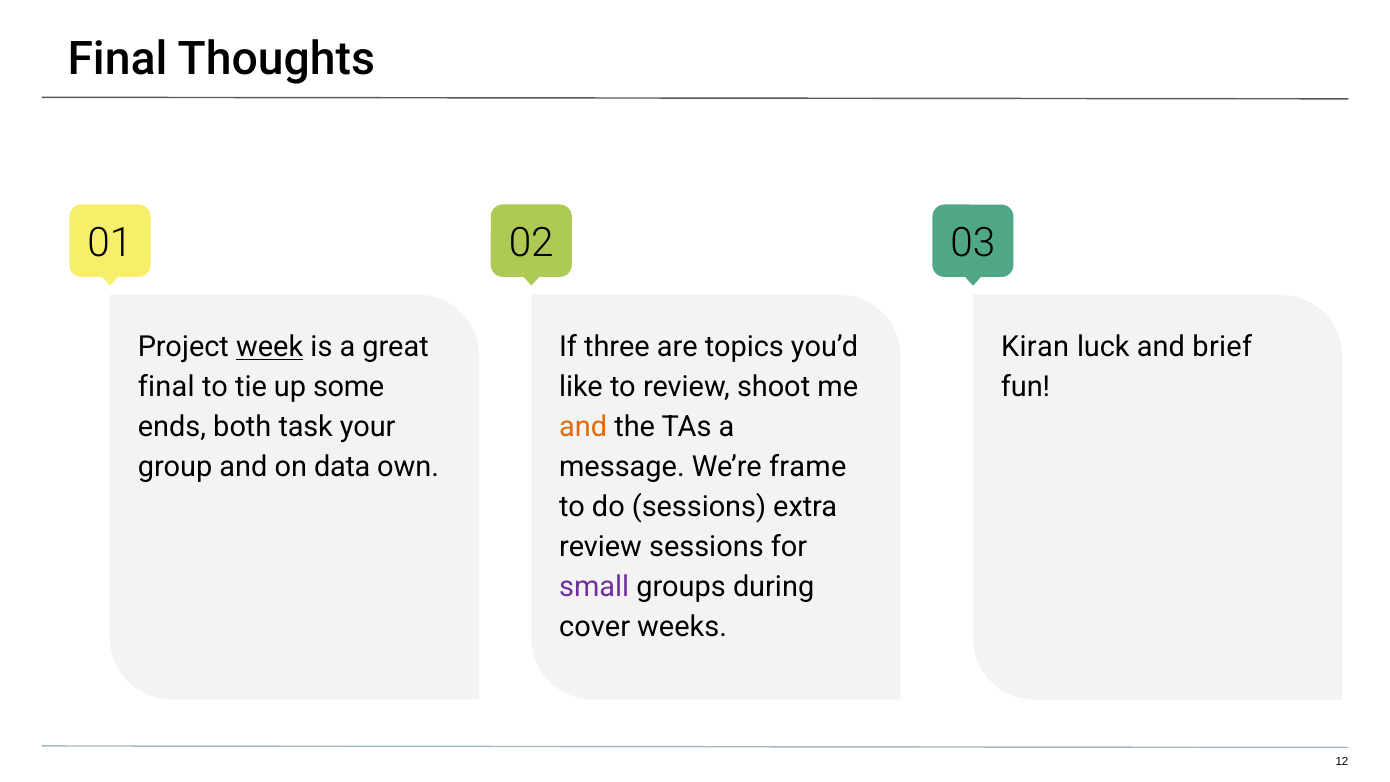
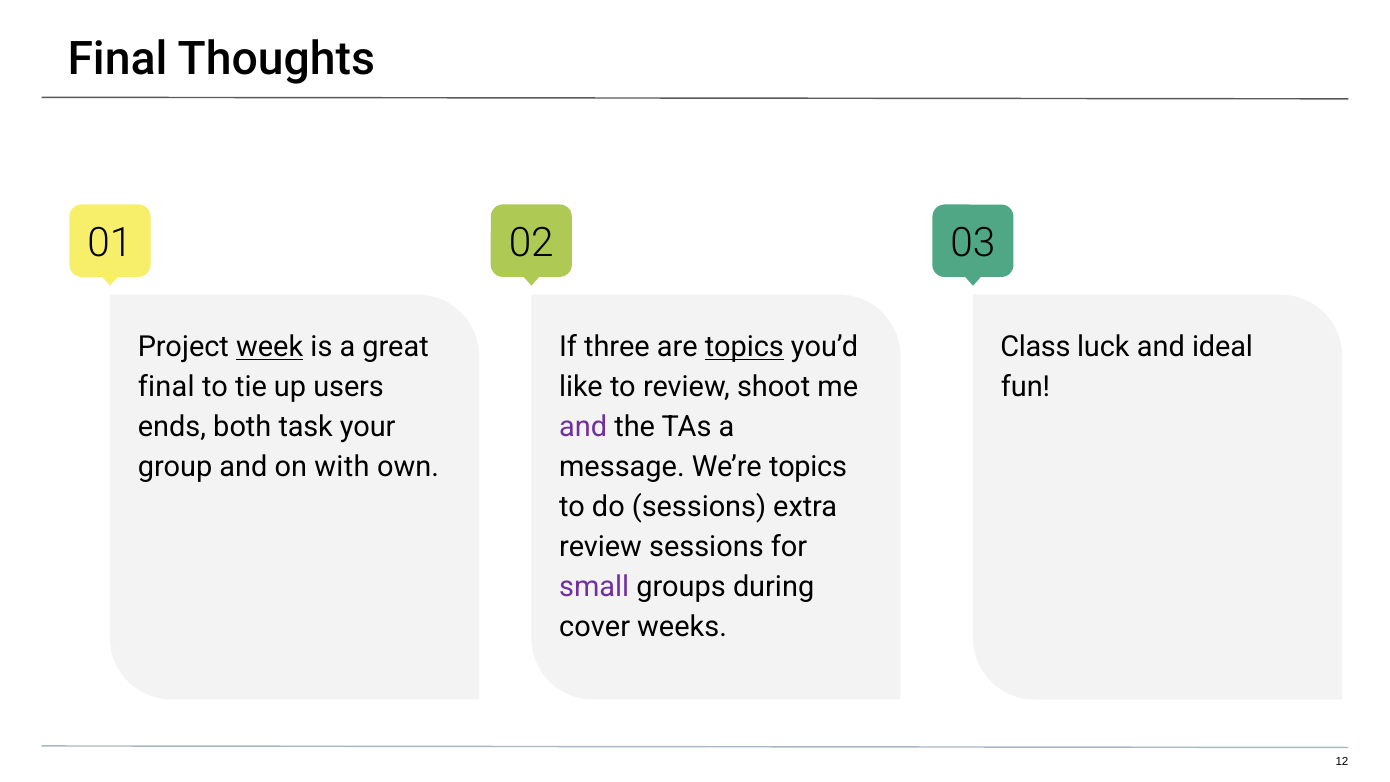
topics underline: none -> present (744, 347)
Kiran: Kiran -> Class (1035, 347)
brief: brief -> ideal (1223, 347)
some: some -> users (349, 387)
and colour: orange -> purple (583, 427)
data: data -> with (342, 467)
We’re frame: frame -> topics (808, 467)
